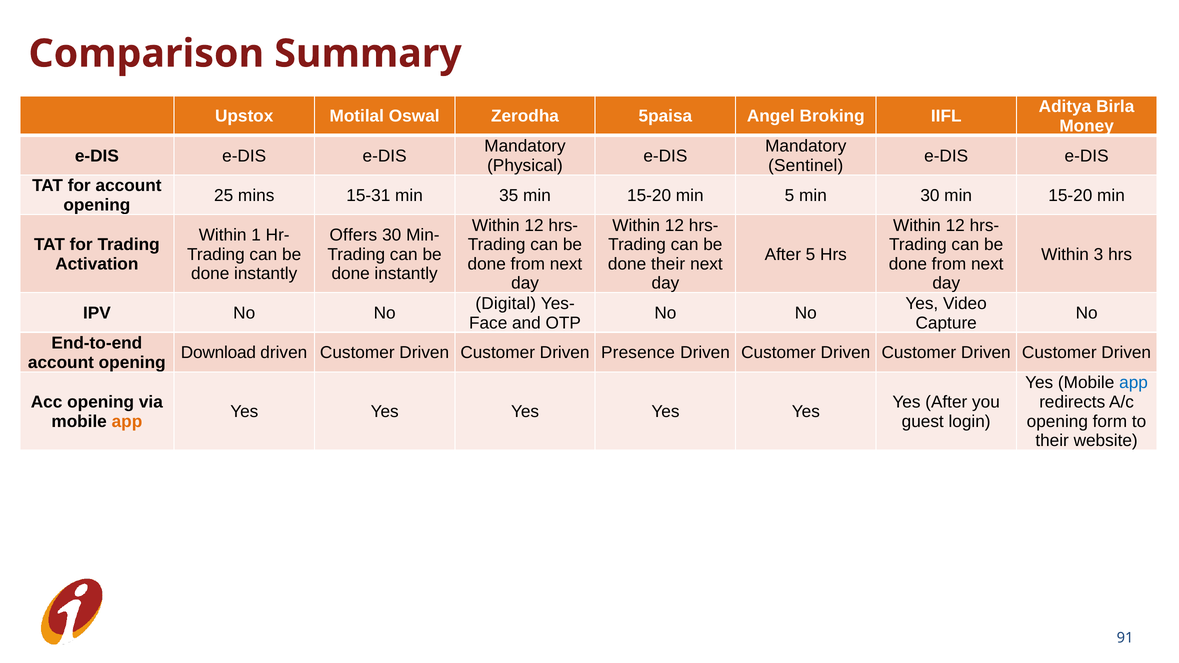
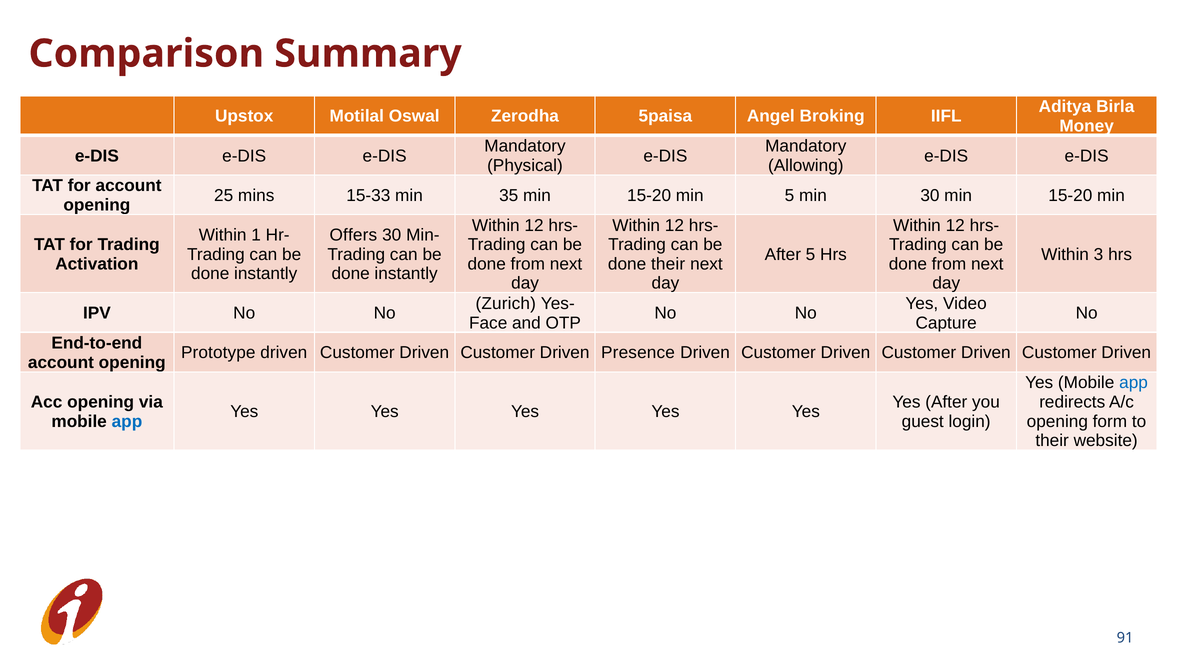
Sentinel: Sentinel -> Allowing (806, 166)
15-31: 15-31 -> 15-33 (368, 196)
Digital: Digital -> Zurich (506, 304)
Download: Download -> Prototype (218, 353)
app colour: orange -> blue (127, 421)
